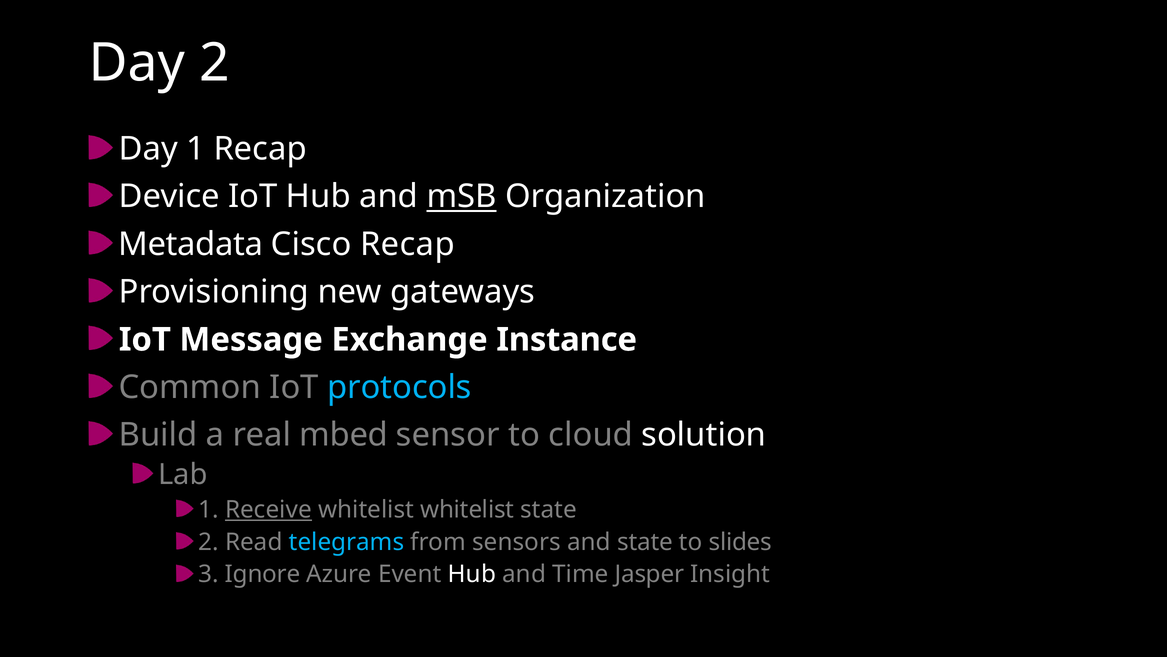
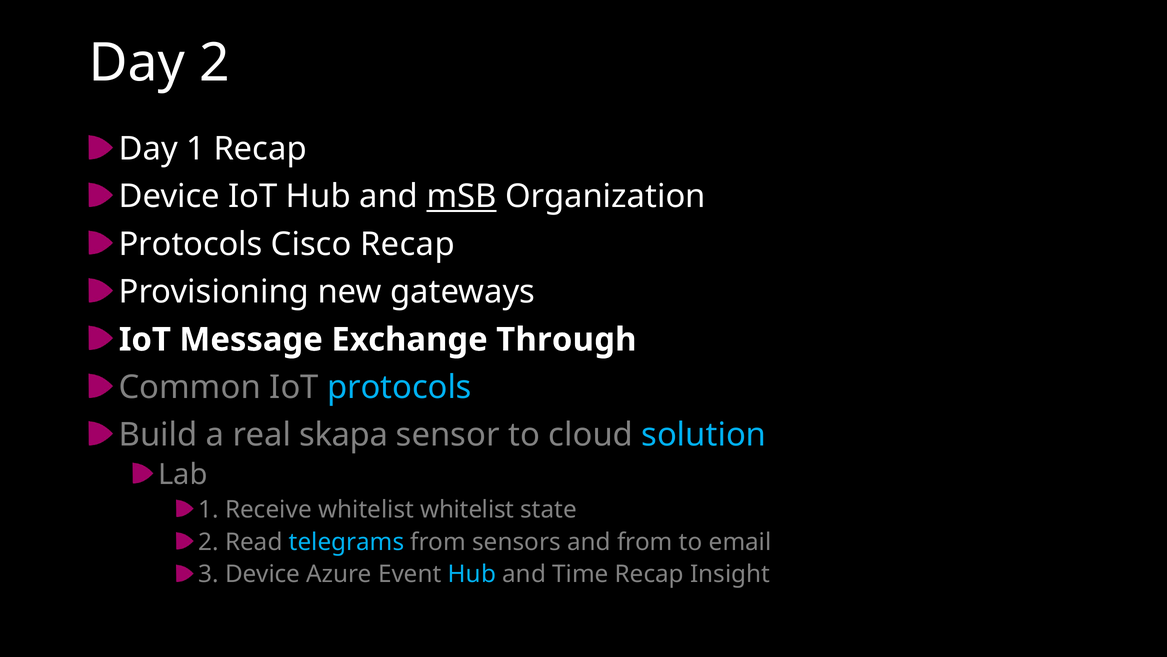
Metadata: Metadata -> Protocols (191, 244)
Instance: Instance -> Through (566, 339)
mbed: mbed -> skapa (344, 435)
solution colour: white -> light blue (704, 435)
Receive underline: present -> none (268, 509)
and state: state -> from (645, 542)
slides: slides -> email (740, 542)
3 Ignore: Ignore -> Device (263, 574)
Hub colour: white -> light blue (472, 574)
Time Jasper: Jasper -> Recap (649, 574)
